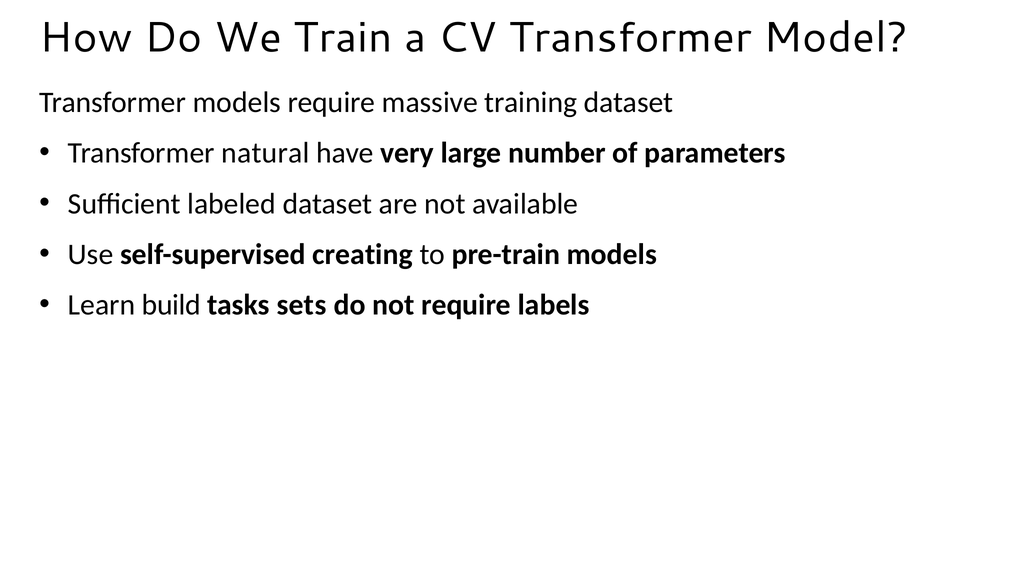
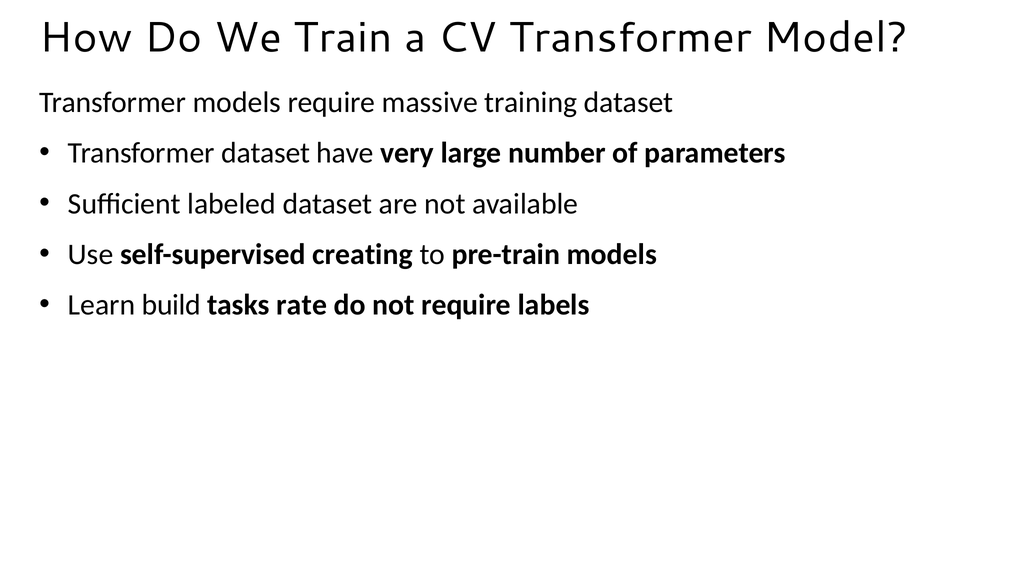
Transformer natural: natural -> dataset (266, 153)
sets: sets -> rate (302, 305)
